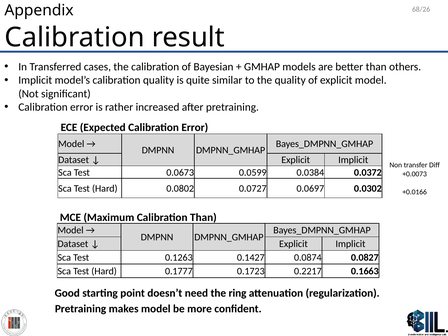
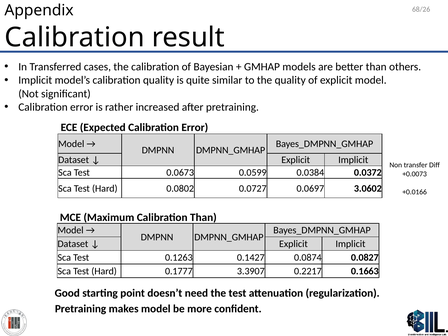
0.0302: 0.0302 -> 3.0602 (368, 188)
0.1723: 0.1723 -> 3.3907 (251, 271)
the ring: ring -> test (238, 293)
